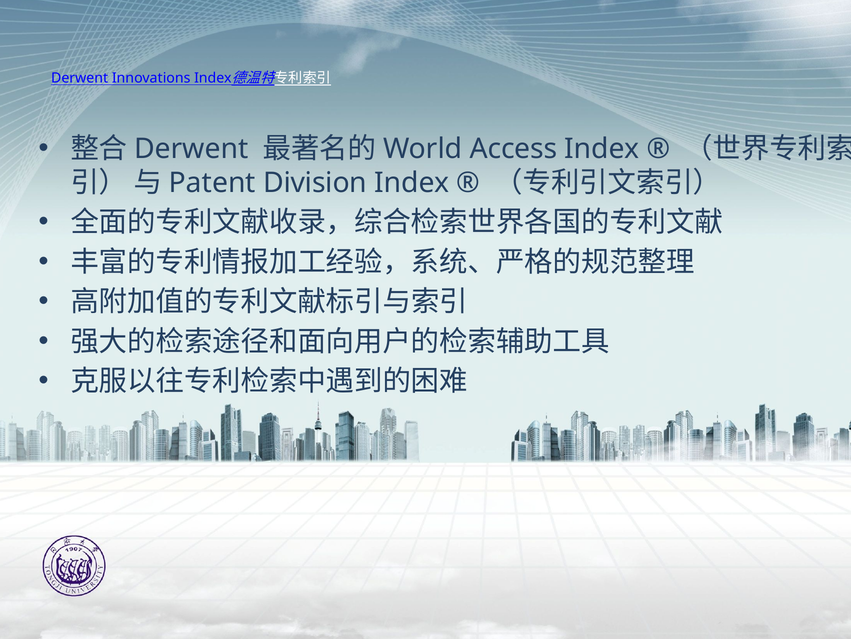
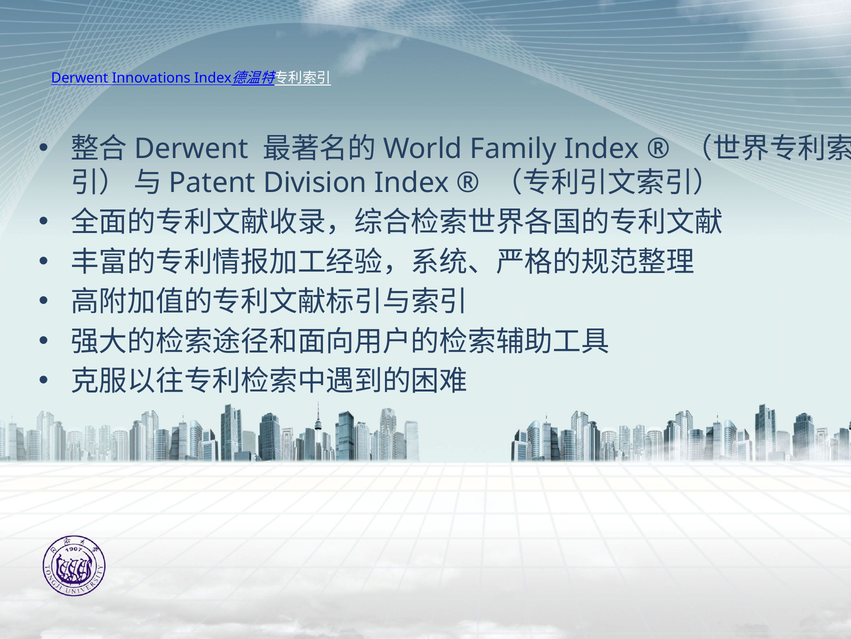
Access: Access -> Family (513, 149)
